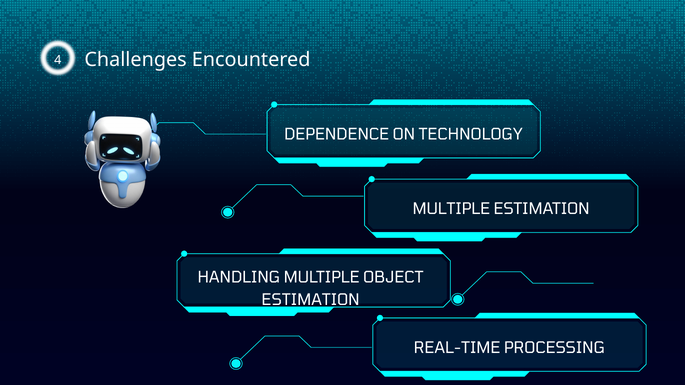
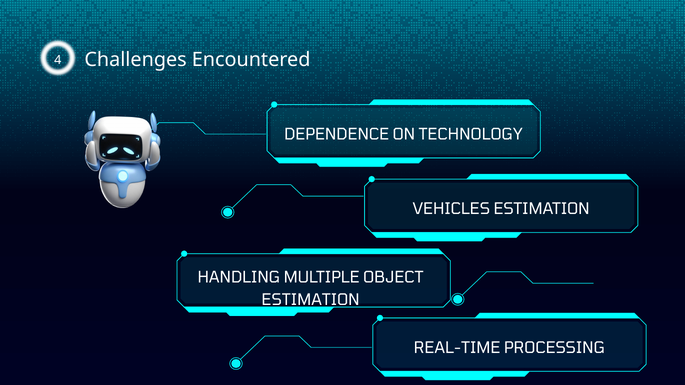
MULTIPLE: MULTIPLE -> VEHICLES (451, 209)
